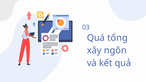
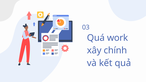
tổng: tổng -> work (118, 38)
ngôn: ngôn -> chính (115, 51)
